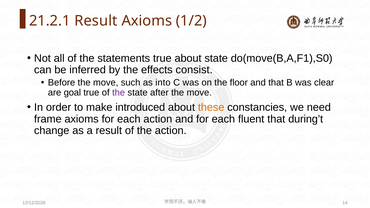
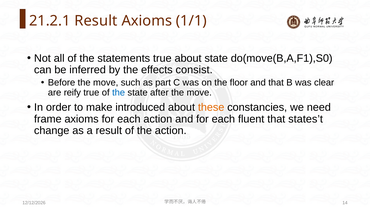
1/2: 1/2 -> 1/1 (191, 21)
into: into -> part (163, 83)
goal: goal -> reify (72, 93)
the colour: purple -> blue (119, 93)
during’t: during’t -> states’t (306, 119)
